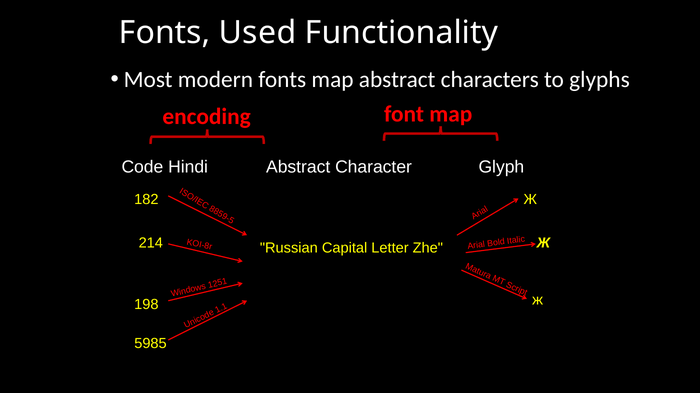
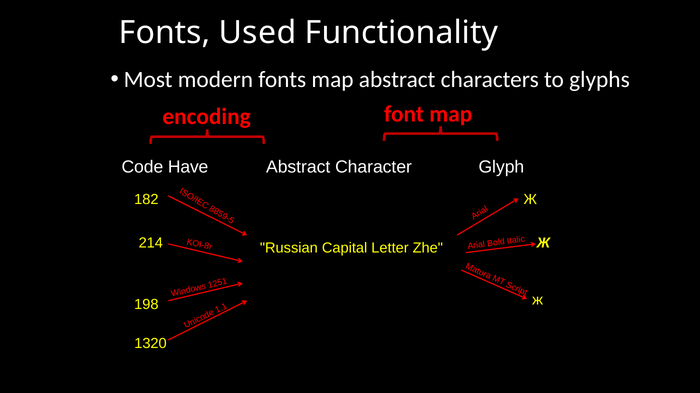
Hindi: Hindi -> Have (188, 167)
5985: 5985 -> 1320 (150, 344)
